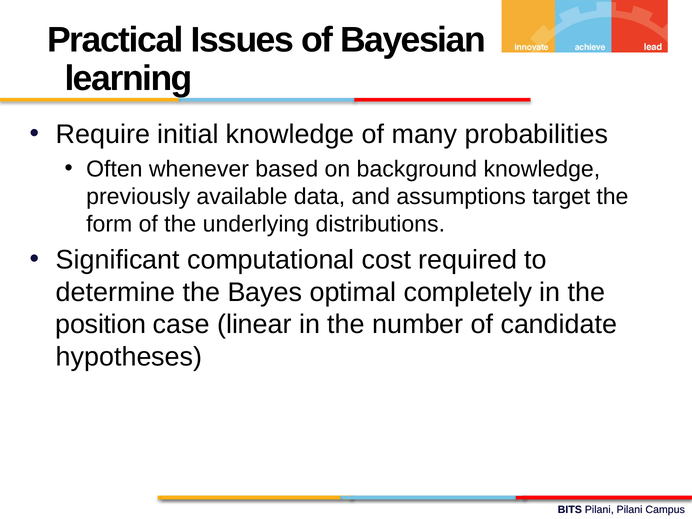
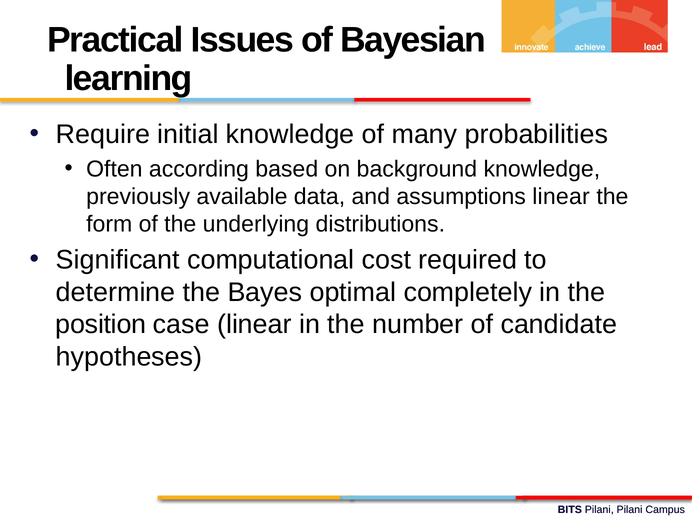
whenever: whenever -> according (199, 169)
assumptions target: target -> linear (561, 197)
